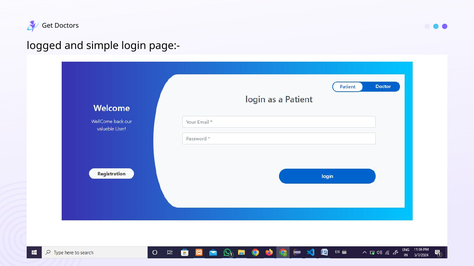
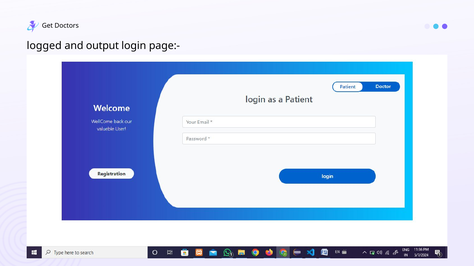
simple: simple -> output (102, 46)
